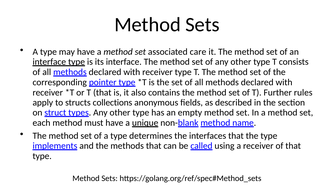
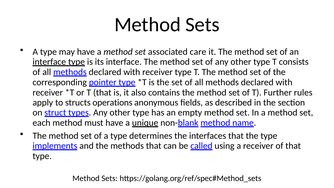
collections: collections -> operations (112, 102)
